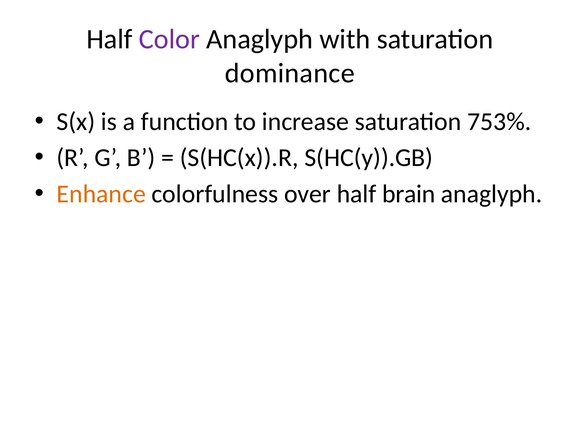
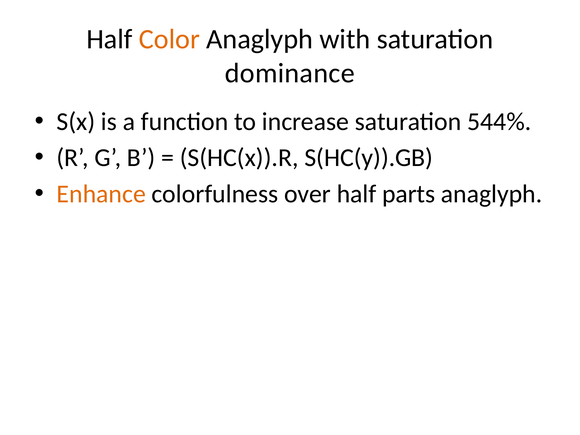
Color colour: purple -> orange (169, 39)
753%: 753% -> 544% (499, 122)
brain: brain -> parts (409, 194)
